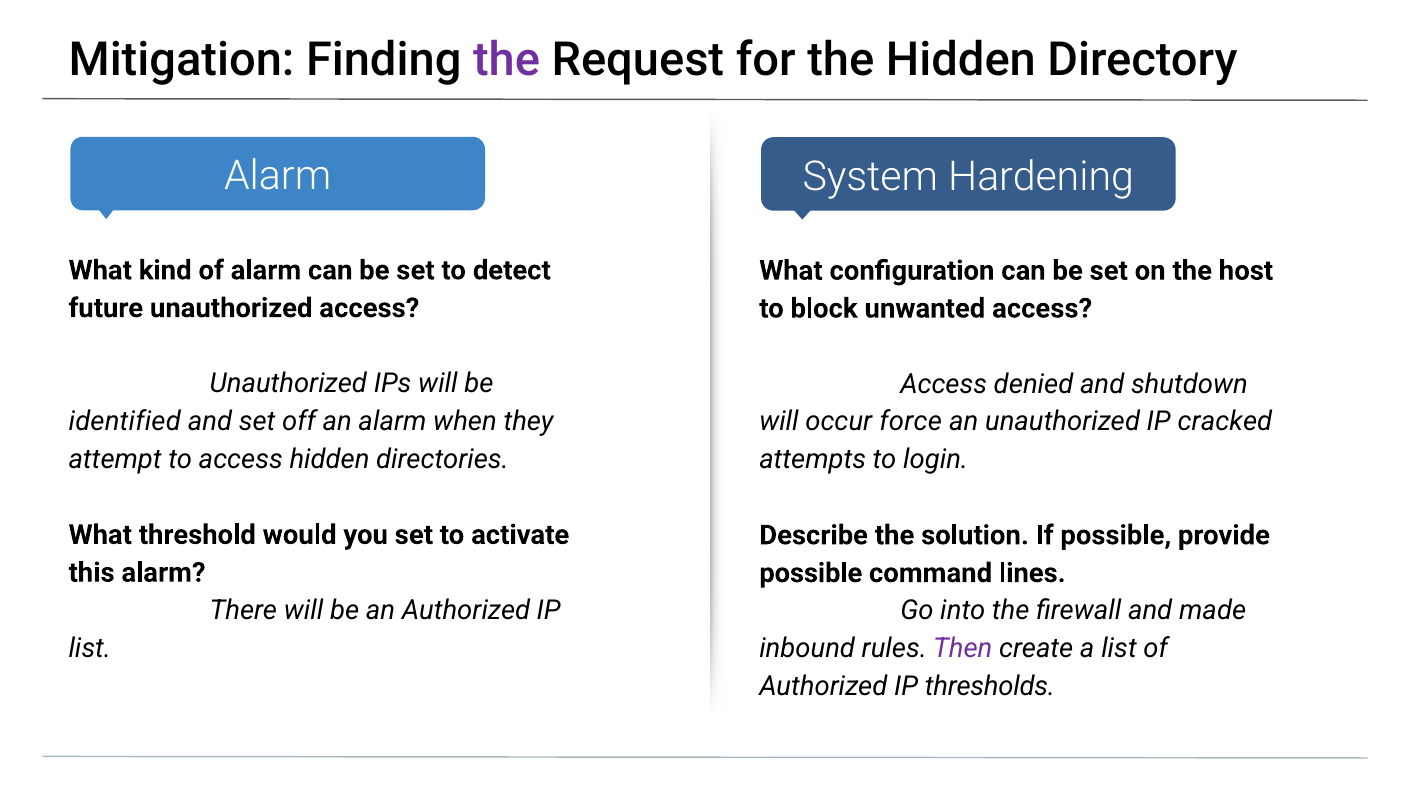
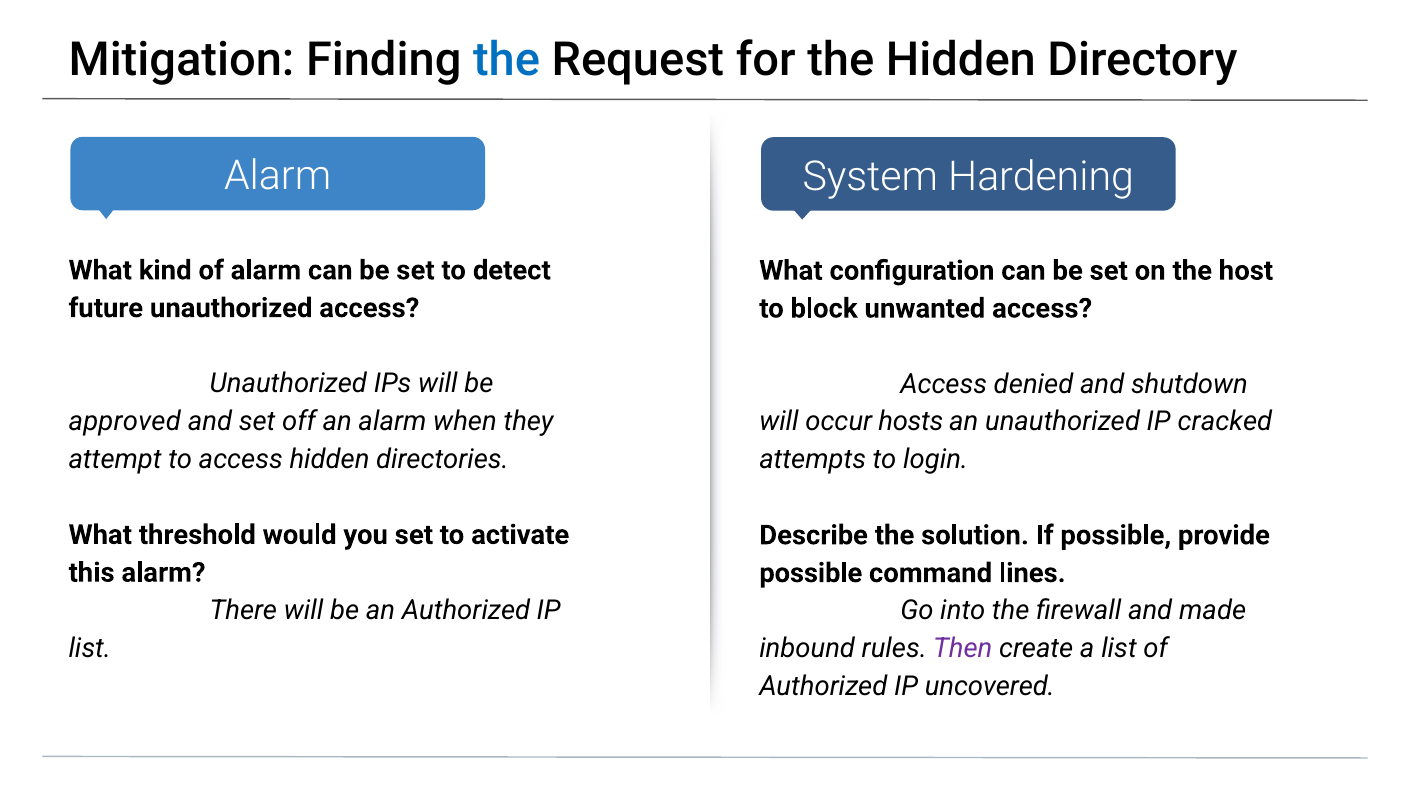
the colour: purple -> blue (507, 60)
identified: identified -> approved (125, 422)
force: force -> hosts (911, 422)
thresholds: thresholds -> uncovered (990, 687)
